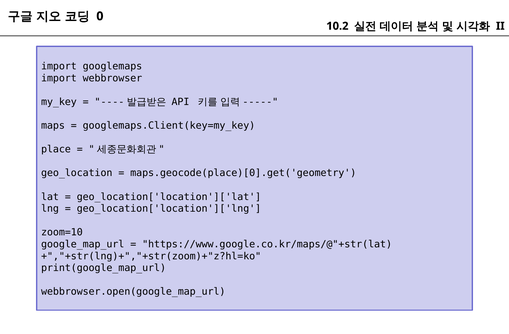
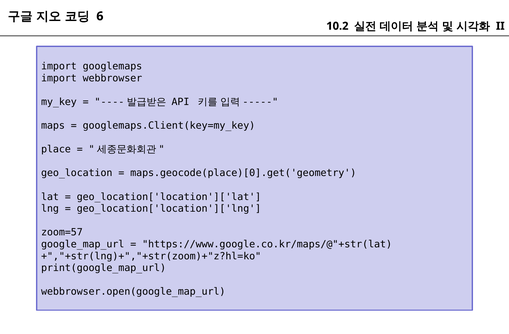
0: 0 -> 6 (100, 16)
zoom=10: zoom=10 -> zoom=57 (62, 233)
